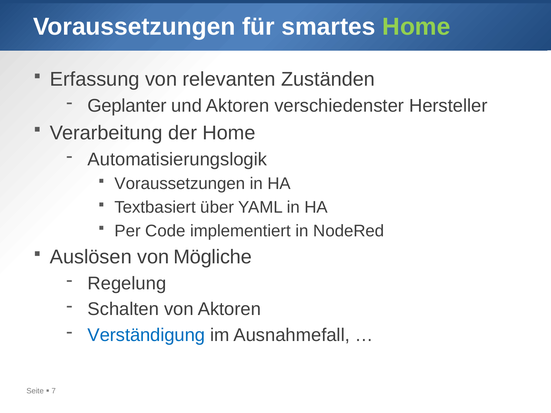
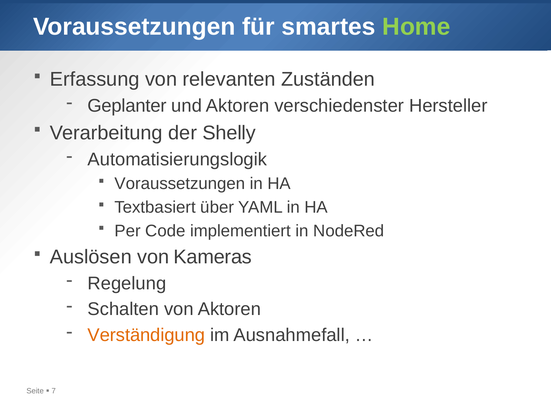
der Home: Home -> Shelly (229, 133)
Mögliche: Mögliche -> Kameras (213, 257)
Verständigung colour: blue -> orange (146, 335)
